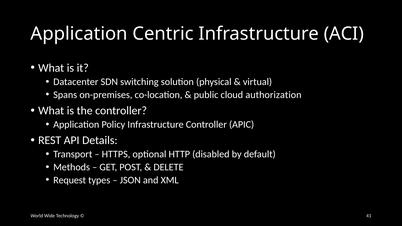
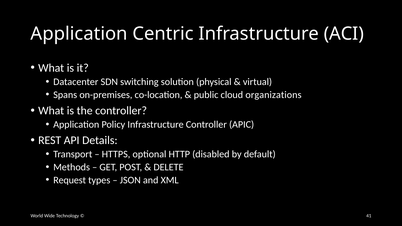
authorization: authorization -> organizations (273, 95)
